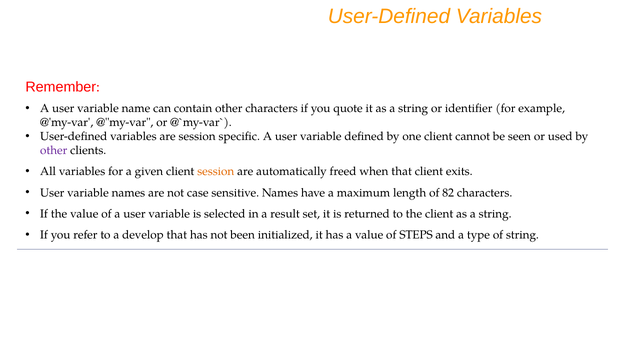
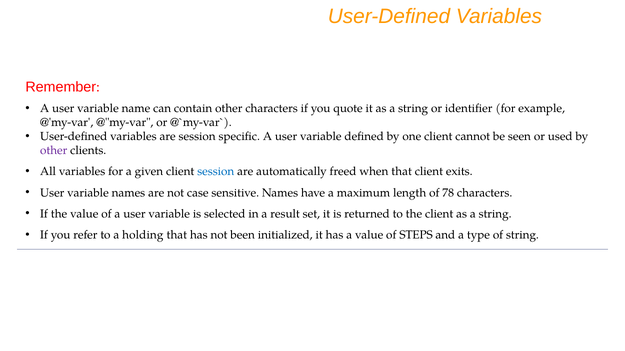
session colour: orange -> blue (216, 172)
82: 82 -> 78 (448, 193)
develop: develop -> holding (143, 235)
